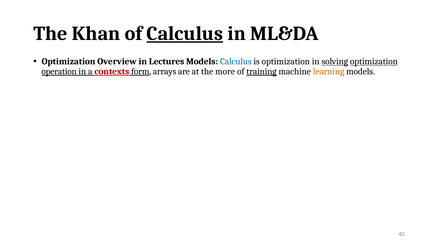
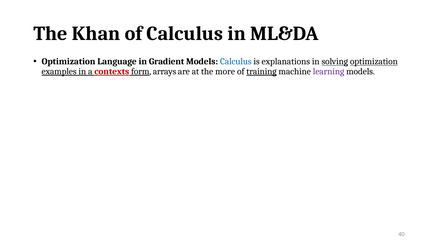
Calculus underline: present -> none (185, 33)
Overview: Overview -> Language (117, 62)
Lectures: Lectures -> Gradient (167, 62)
is optimization: optimization -> explanations (286, 62)
operation: operation -> examples (59, 72)
learning colour: orange -> purple (329, 72)
